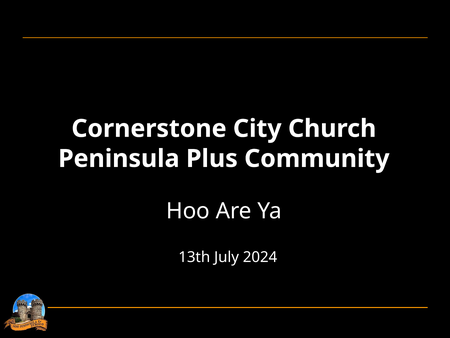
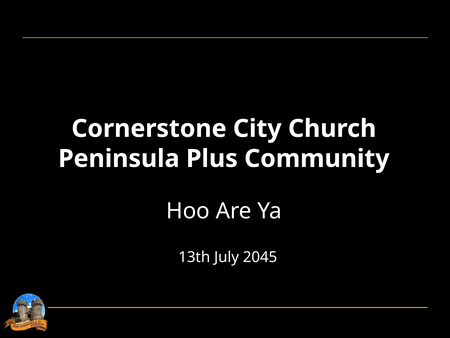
2024: 2024 -> 2045 (260, 257)
